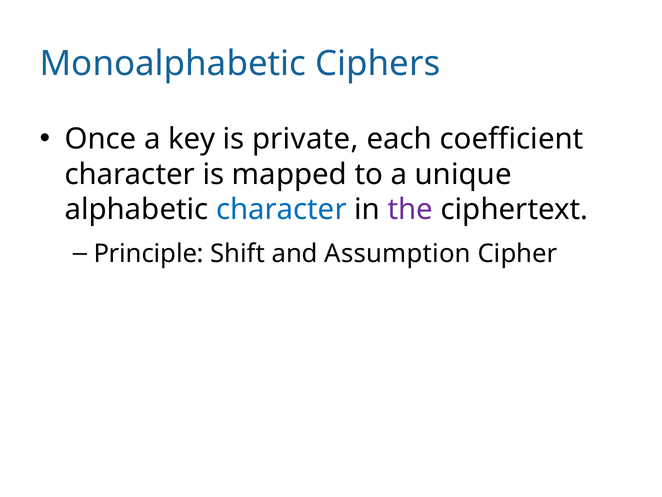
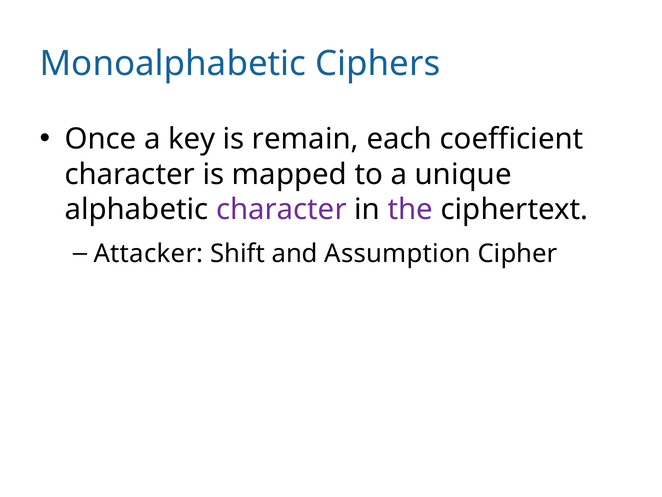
private: private -> remain (305, 139)
character colour: blue -> purple (281, 210)
Principle: Principle -> Attacker (148, 253)
